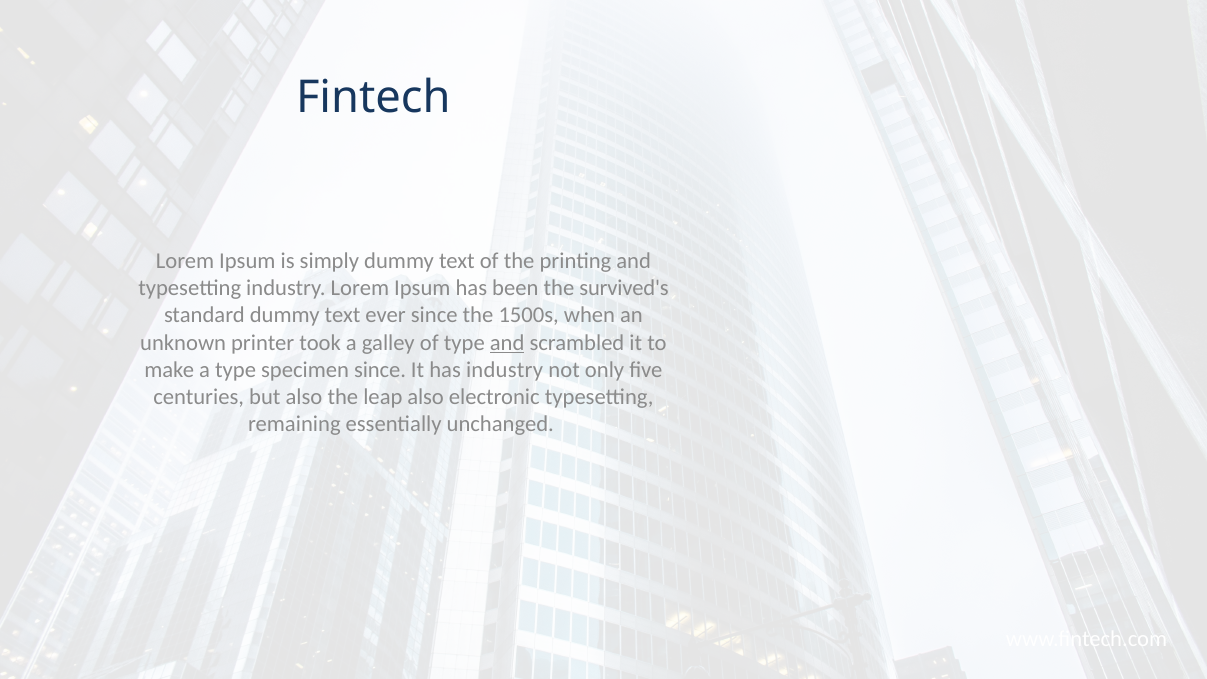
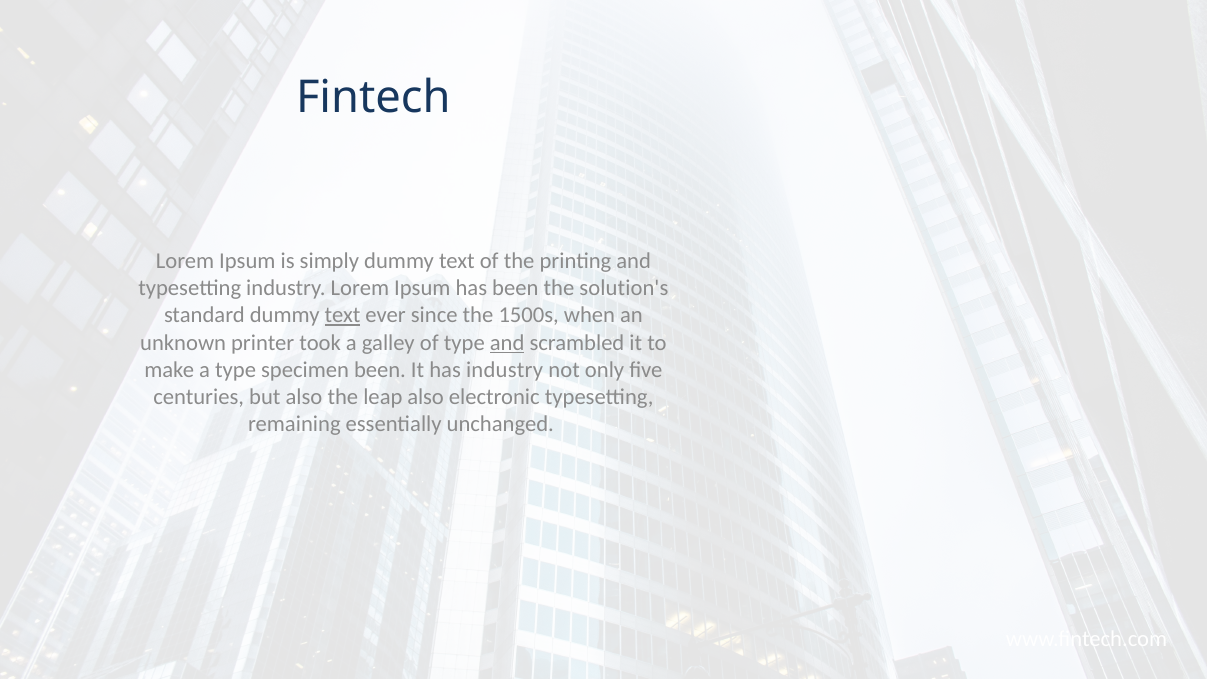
survived's: survived's -> solution's (624, 288)
text underline: none -> present (343, 315)
specimen since: since -> been (380, 370)
